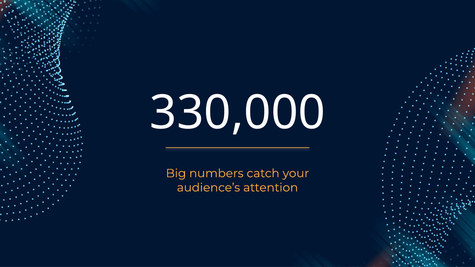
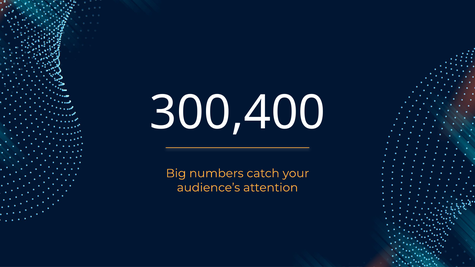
330,000: 330,000 -> 300,400 (237, 113)
